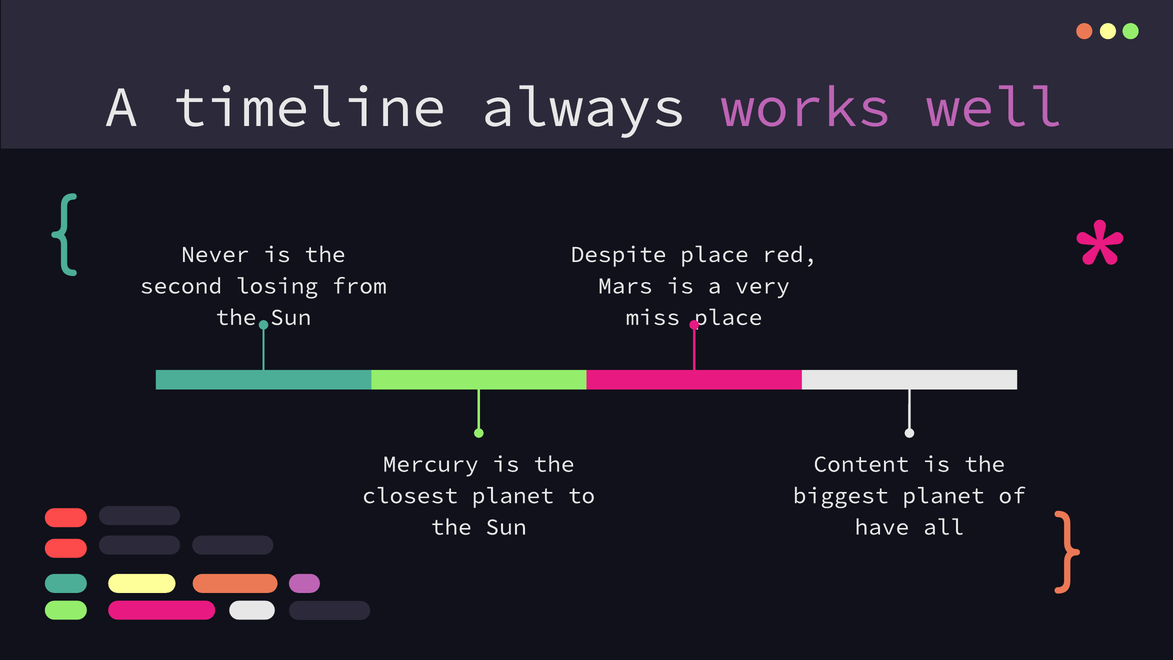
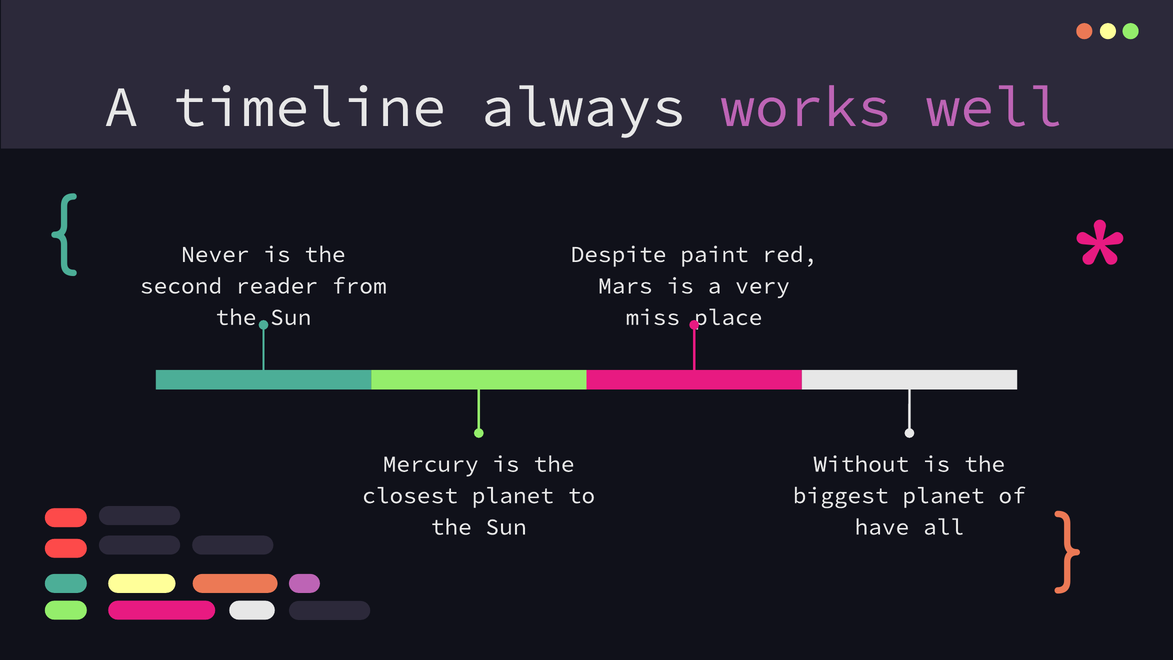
Despite place: place -> paint (714, 254)
losing: losing -> reader (277, 286)
Content: Content -> Without (861, 464)
